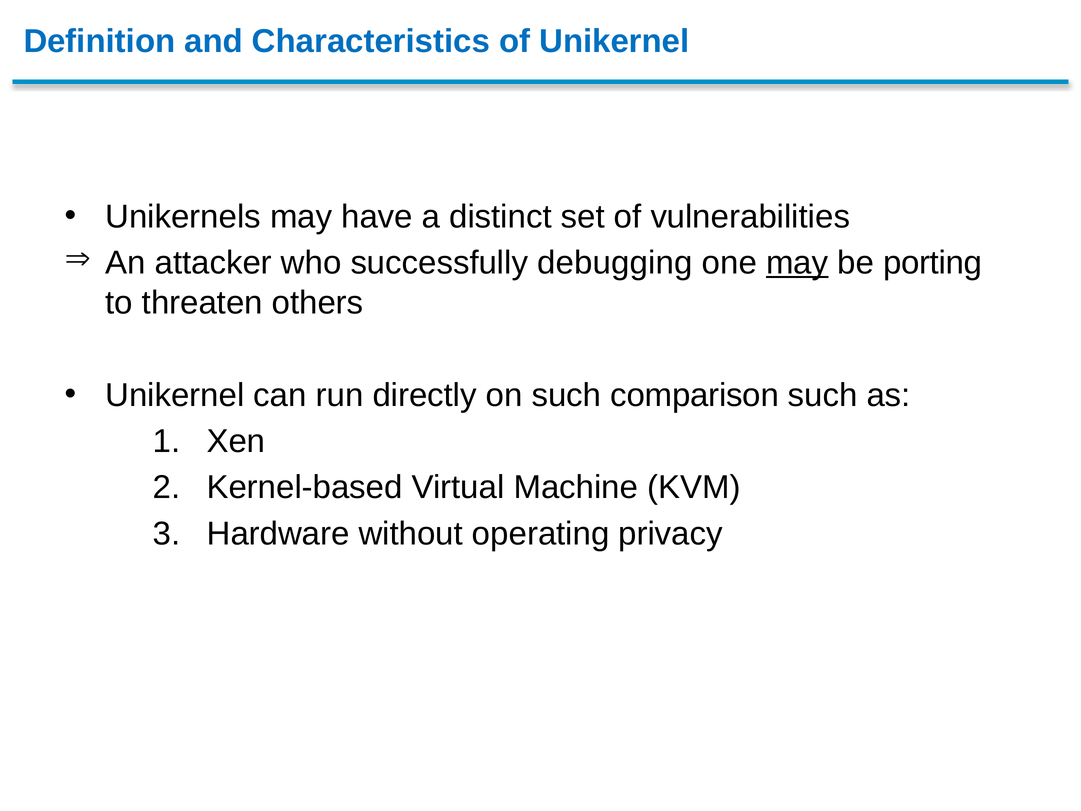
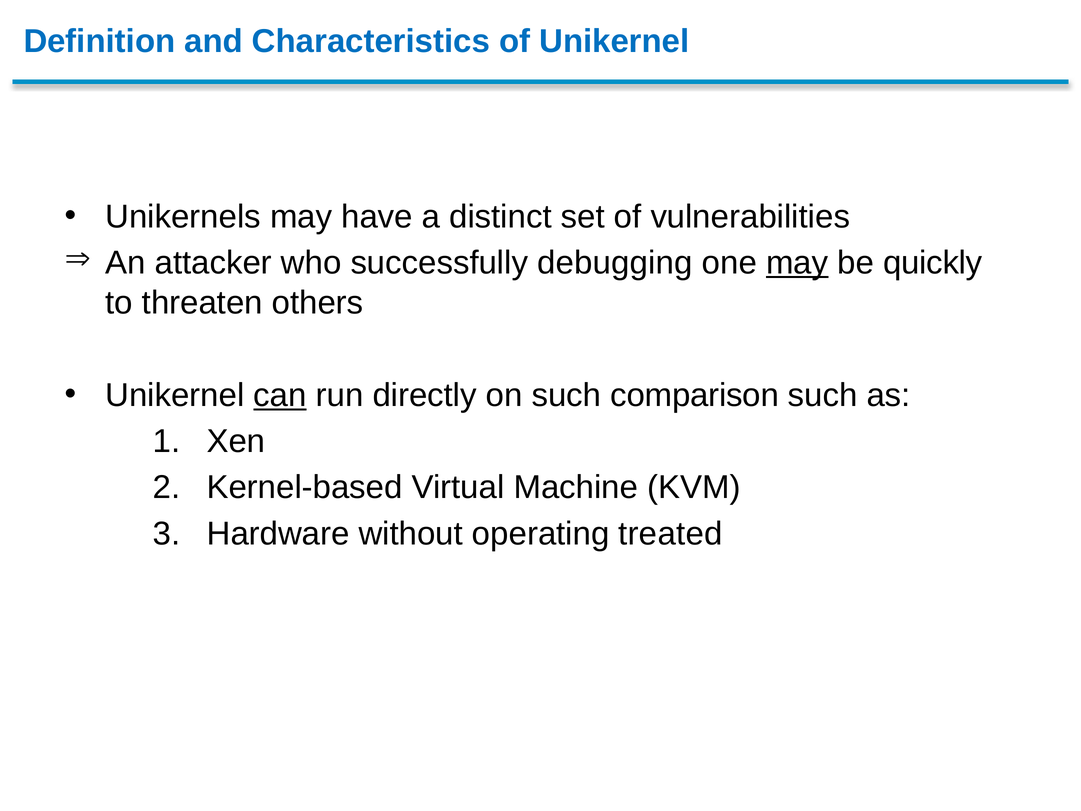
porting: porting -> quickly (933, 263)
can underline: none -> present (280, 395)
privacy: privacy -> treated (670, 534)
